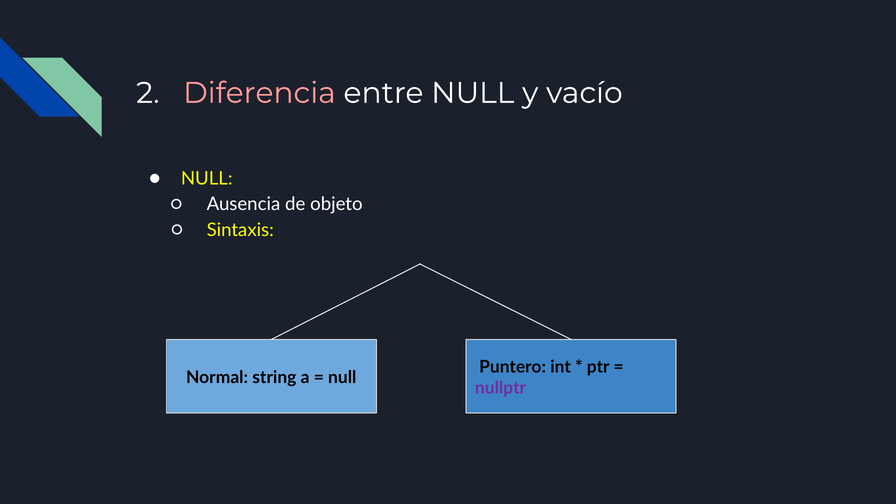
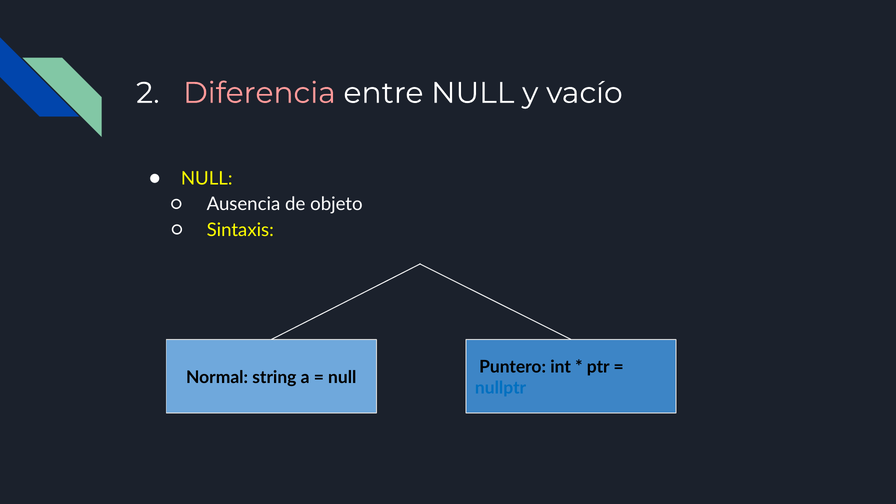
nullptr colour: purple -> blue (501, 388)
